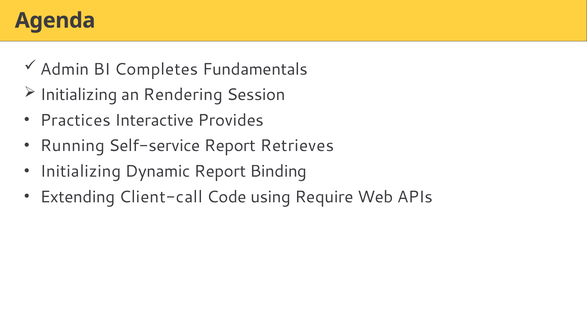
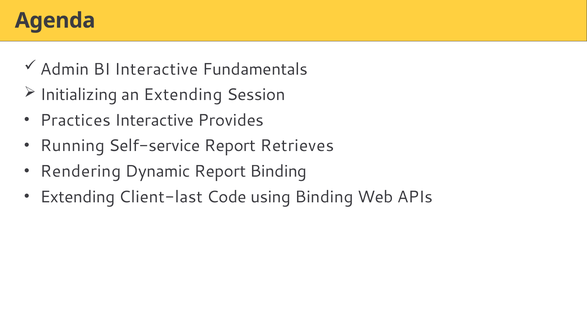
BI Completes: Completes -> Interactive (156, 69)
an Rendering: Rendering -> Extending (183, 95)
Initializing: Initializing -> Rendering (81, 171)
Client-call: Client-call -> Client-last (161, 197)
using Require: Require -> Binding (324, 197)
